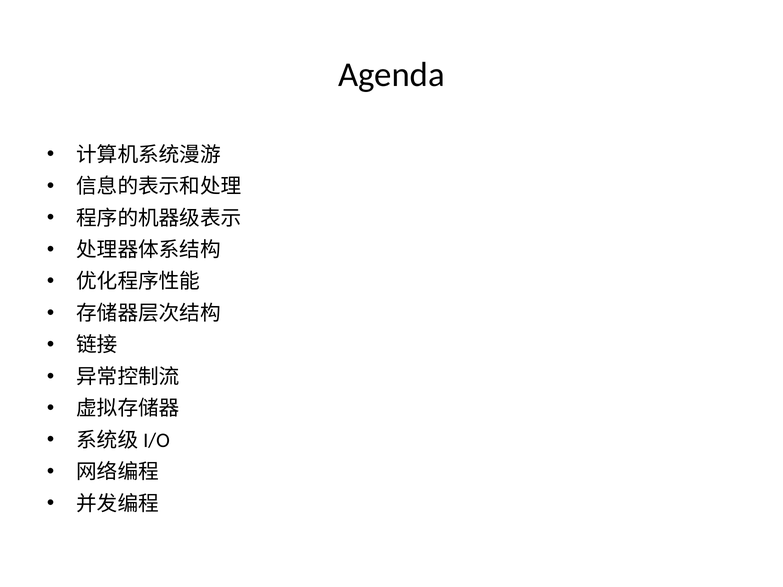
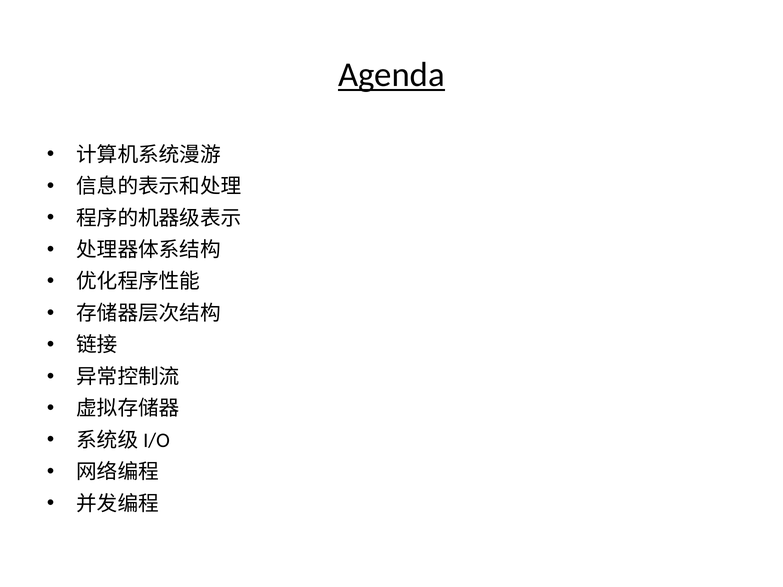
Agenda underline: none -> present (391, 75)
